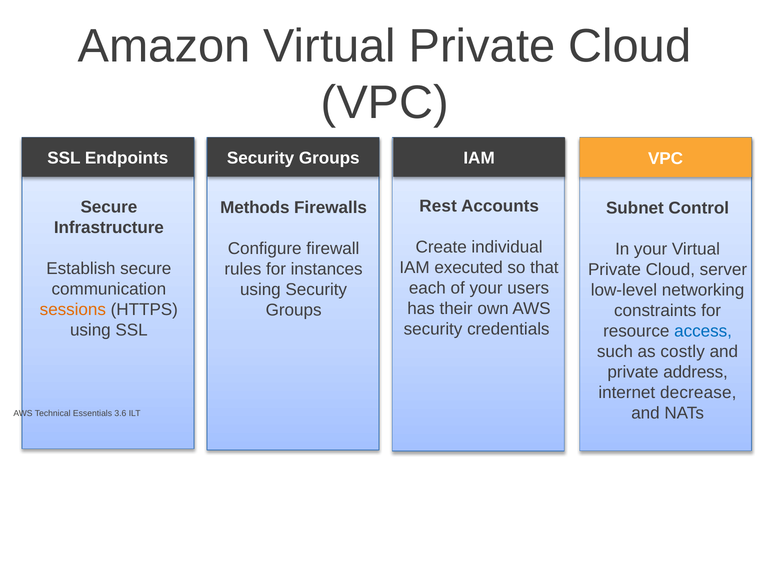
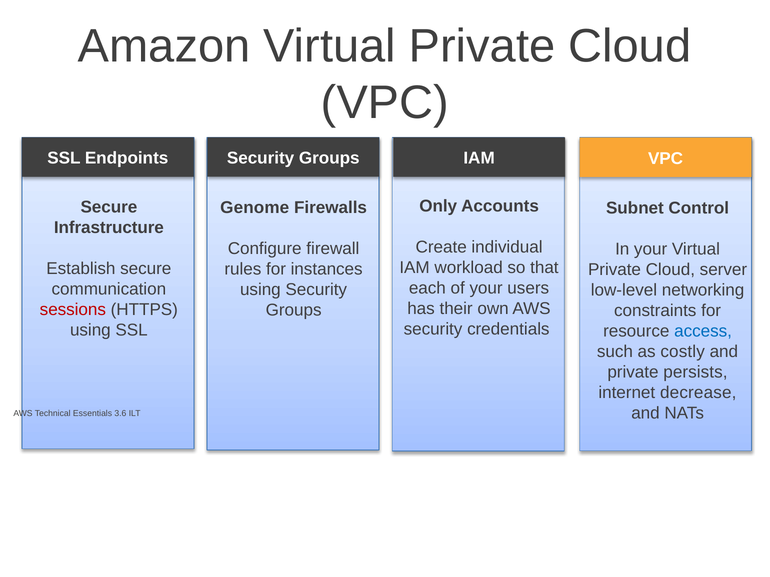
Rest: Rest -> Only (438, 206)
Methods: Methods -> Genome (255, 208)
executed: executed -> workload (469, 268)
sessions colour: orange -> red (73, 310)
address: address -> persists (695, 372)
